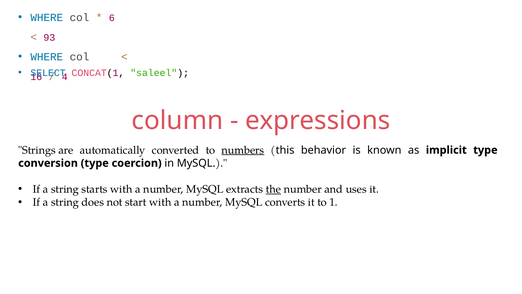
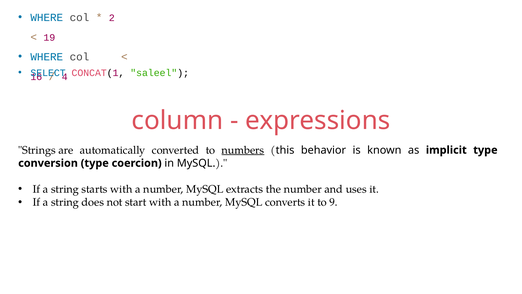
6: 6 -> 2 (112, 18)
93: 93 -> 19 (49, 38)
the underline: present -> none (273, 189)
1: 1 -> 9 (334, 202)
